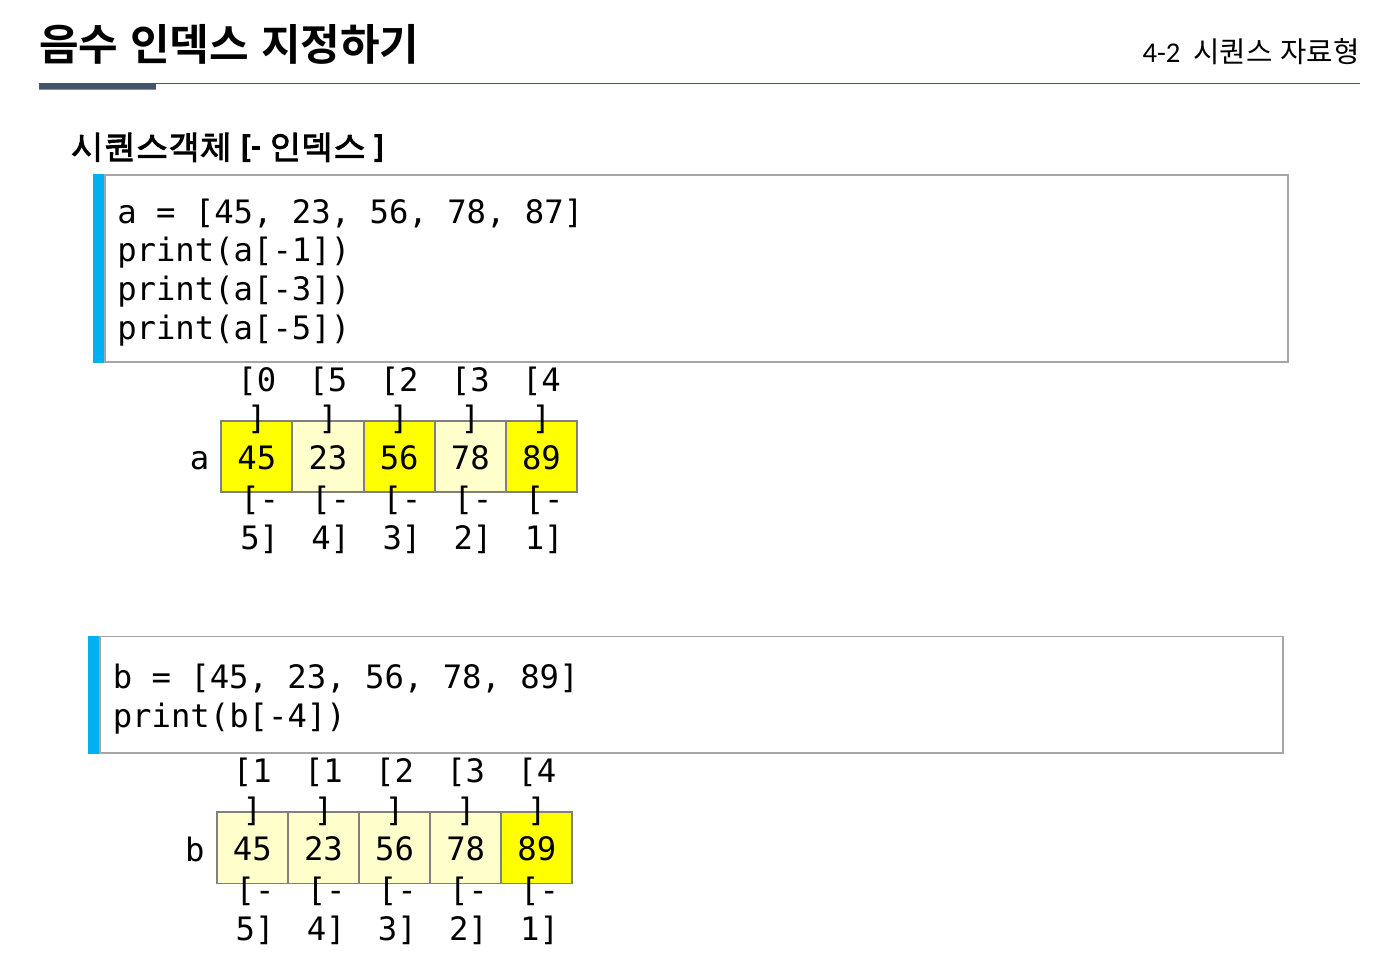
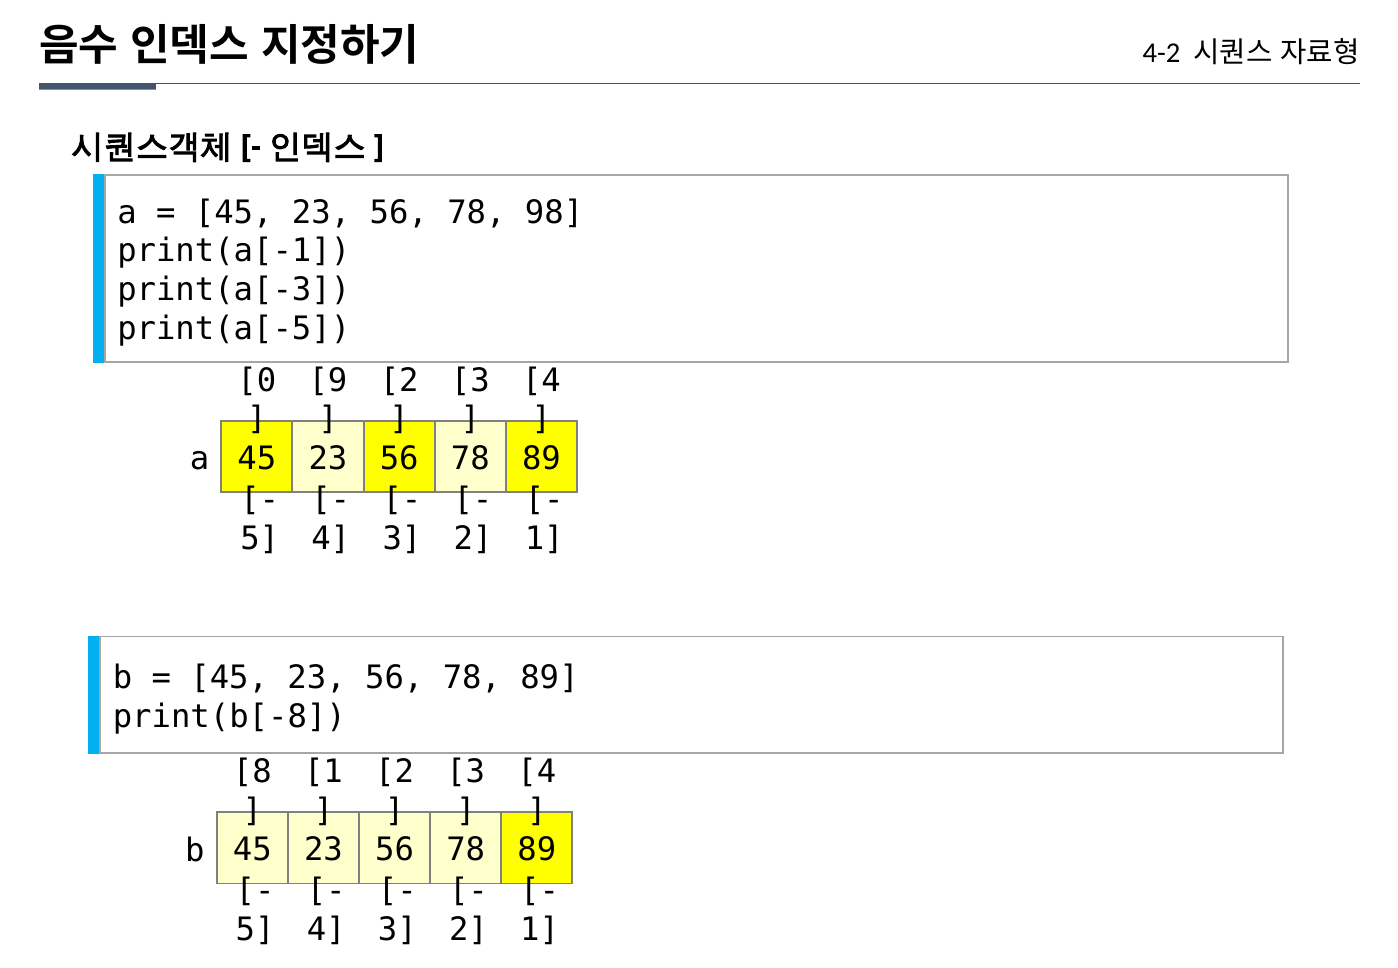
87: 87 -> 98 (554, 212)
5: 5 -> 9 (328, 380)
print(b[-4: print(b[-4 -> print(b[-8 (229, 716)
1: 1 -> 8 (252, 772)
